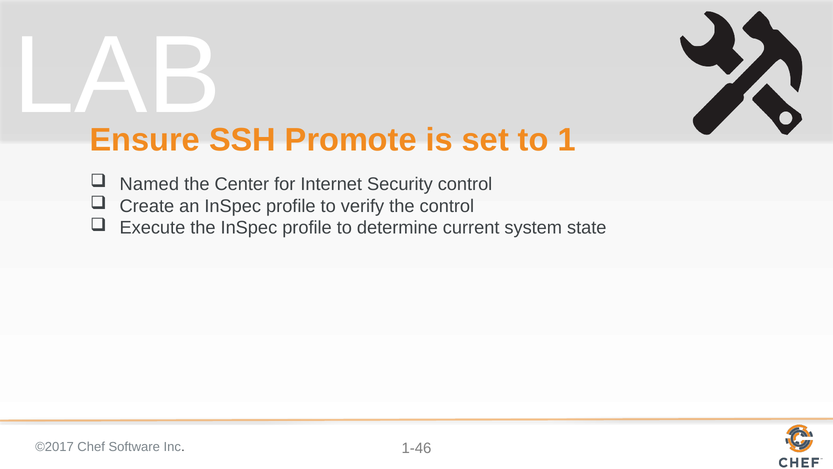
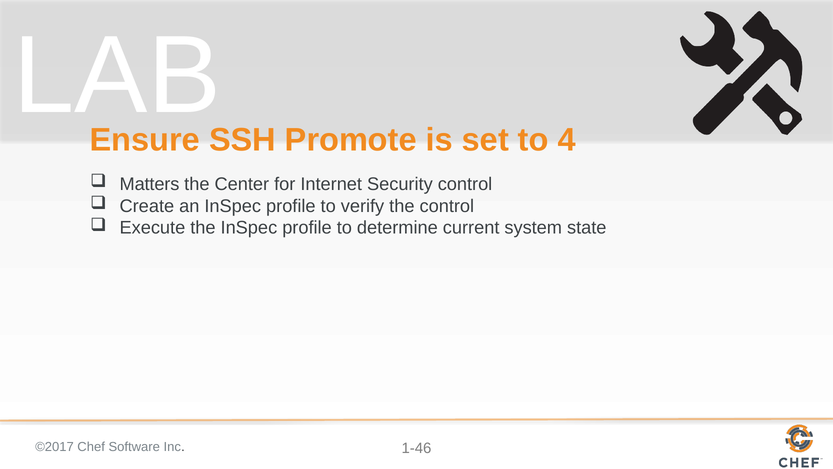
1: 1 -> 4 (567, 140)
Named: Named -> Matters (149, 184)
